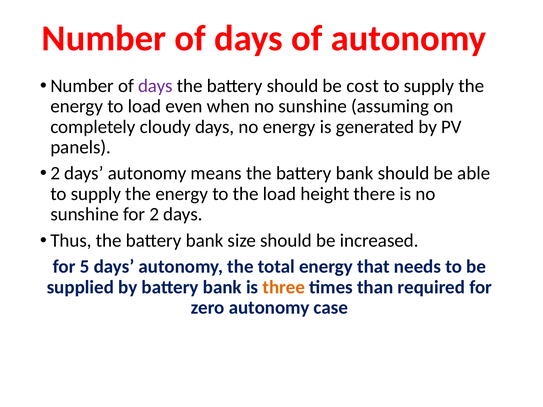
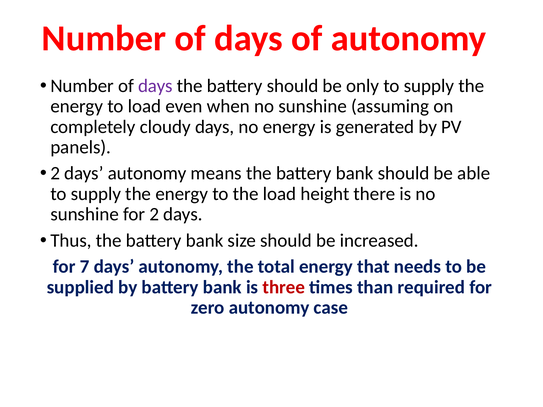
cost: cost -> only (363, 86)
5: 5 -> 7 (85, 267)
three colour: orange -> red (284, 287)
